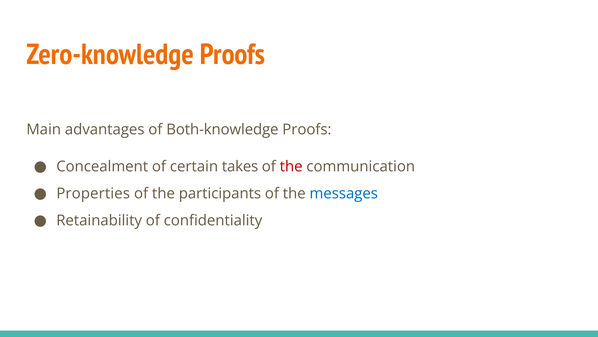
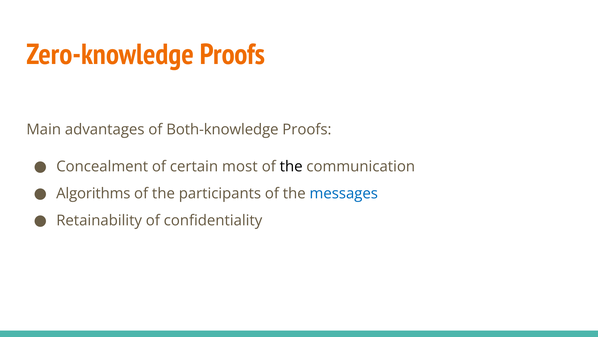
takes: takes -> most (240, 166)
the colour: red -> black (291, 166)
Properties: Properties -> Algorithms (93, 193)
